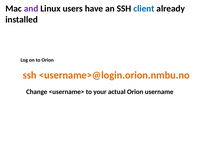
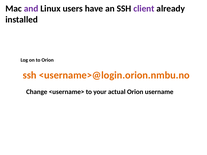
client colour: blue -> purple (144, 9)
